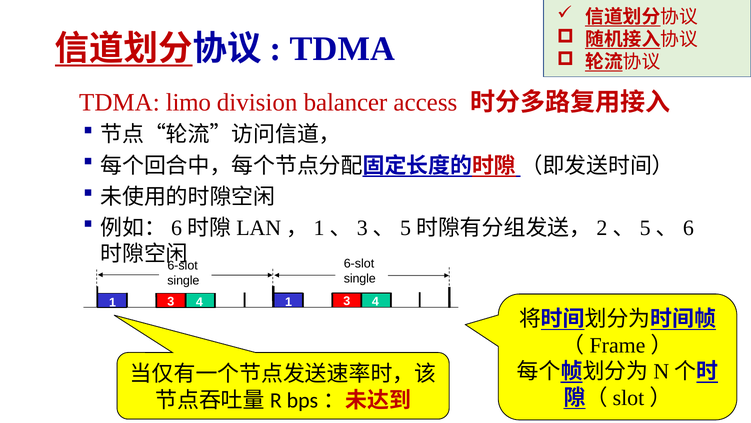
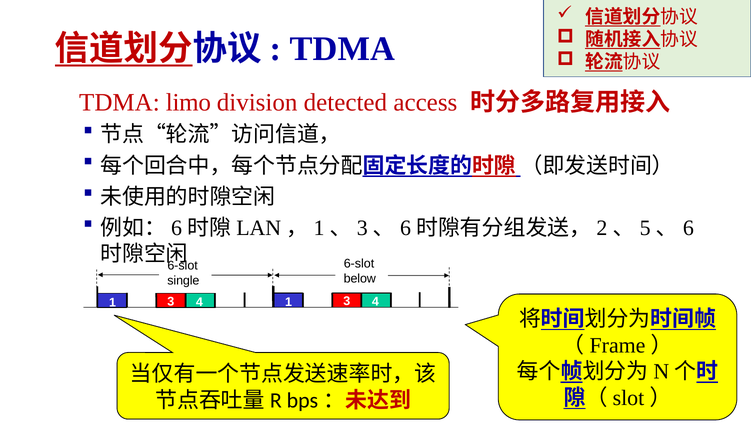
balancer: balancer -> detected (345, 102)
5: 5 -> 6 (406, 228)
single: single -> below (360, 278)
